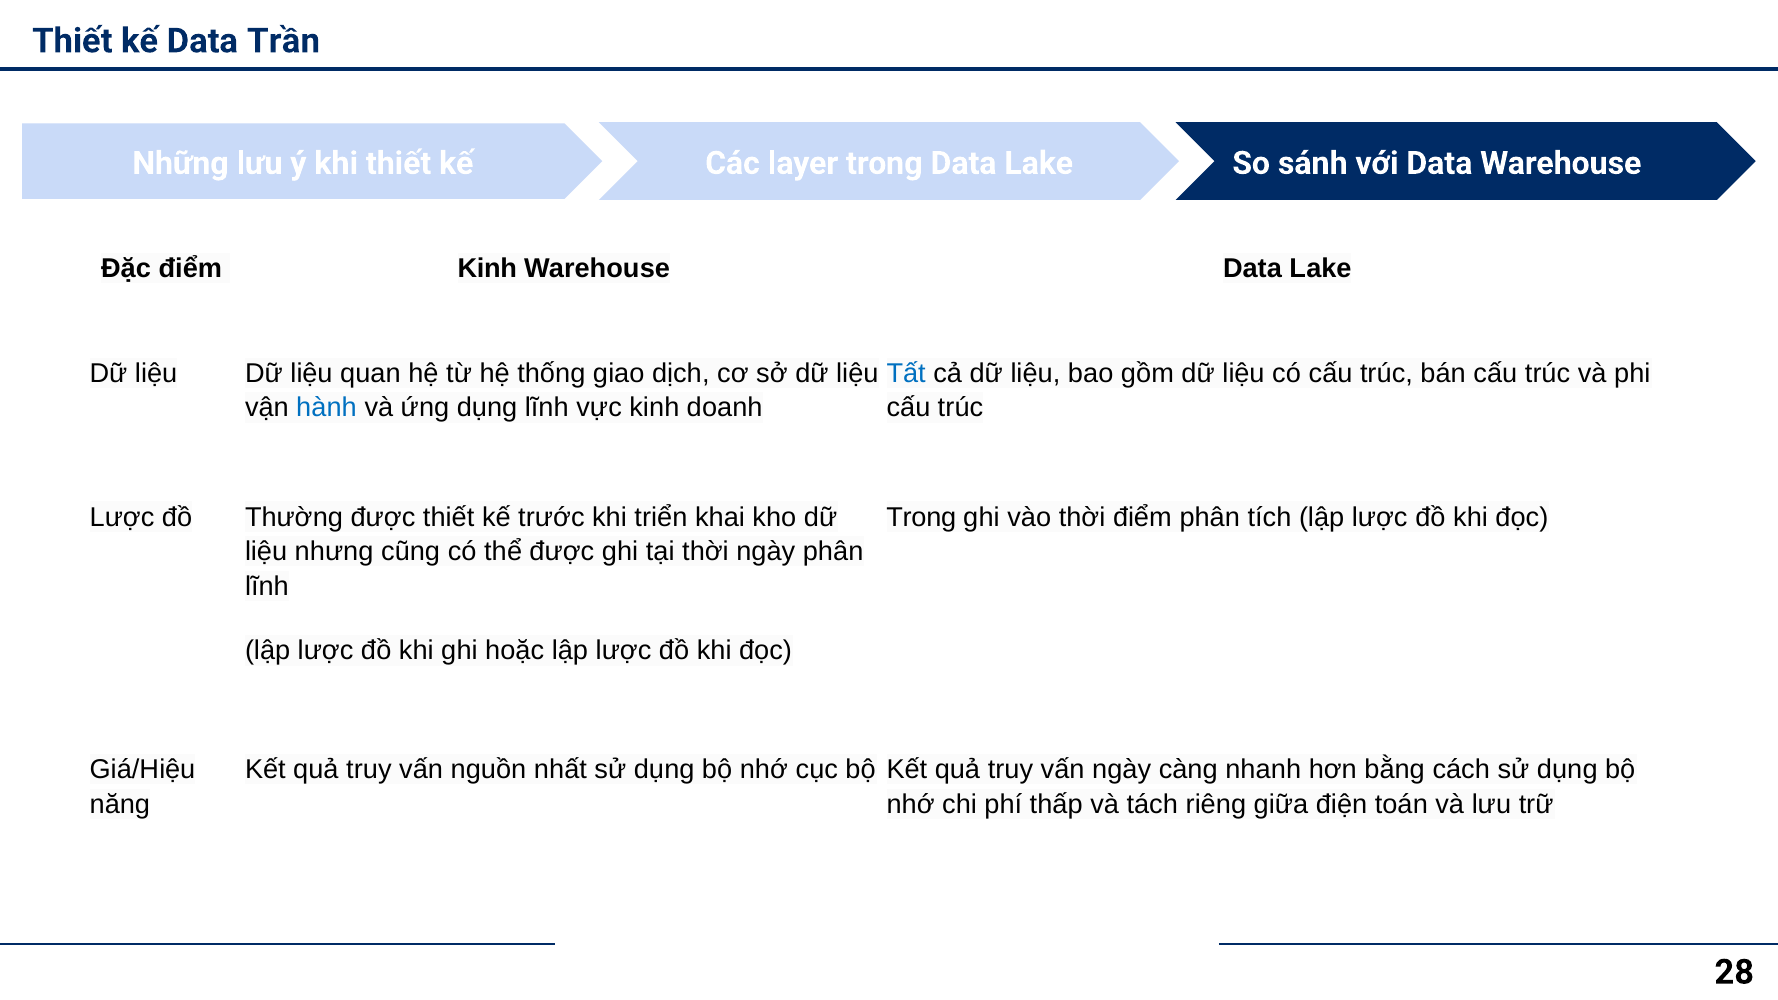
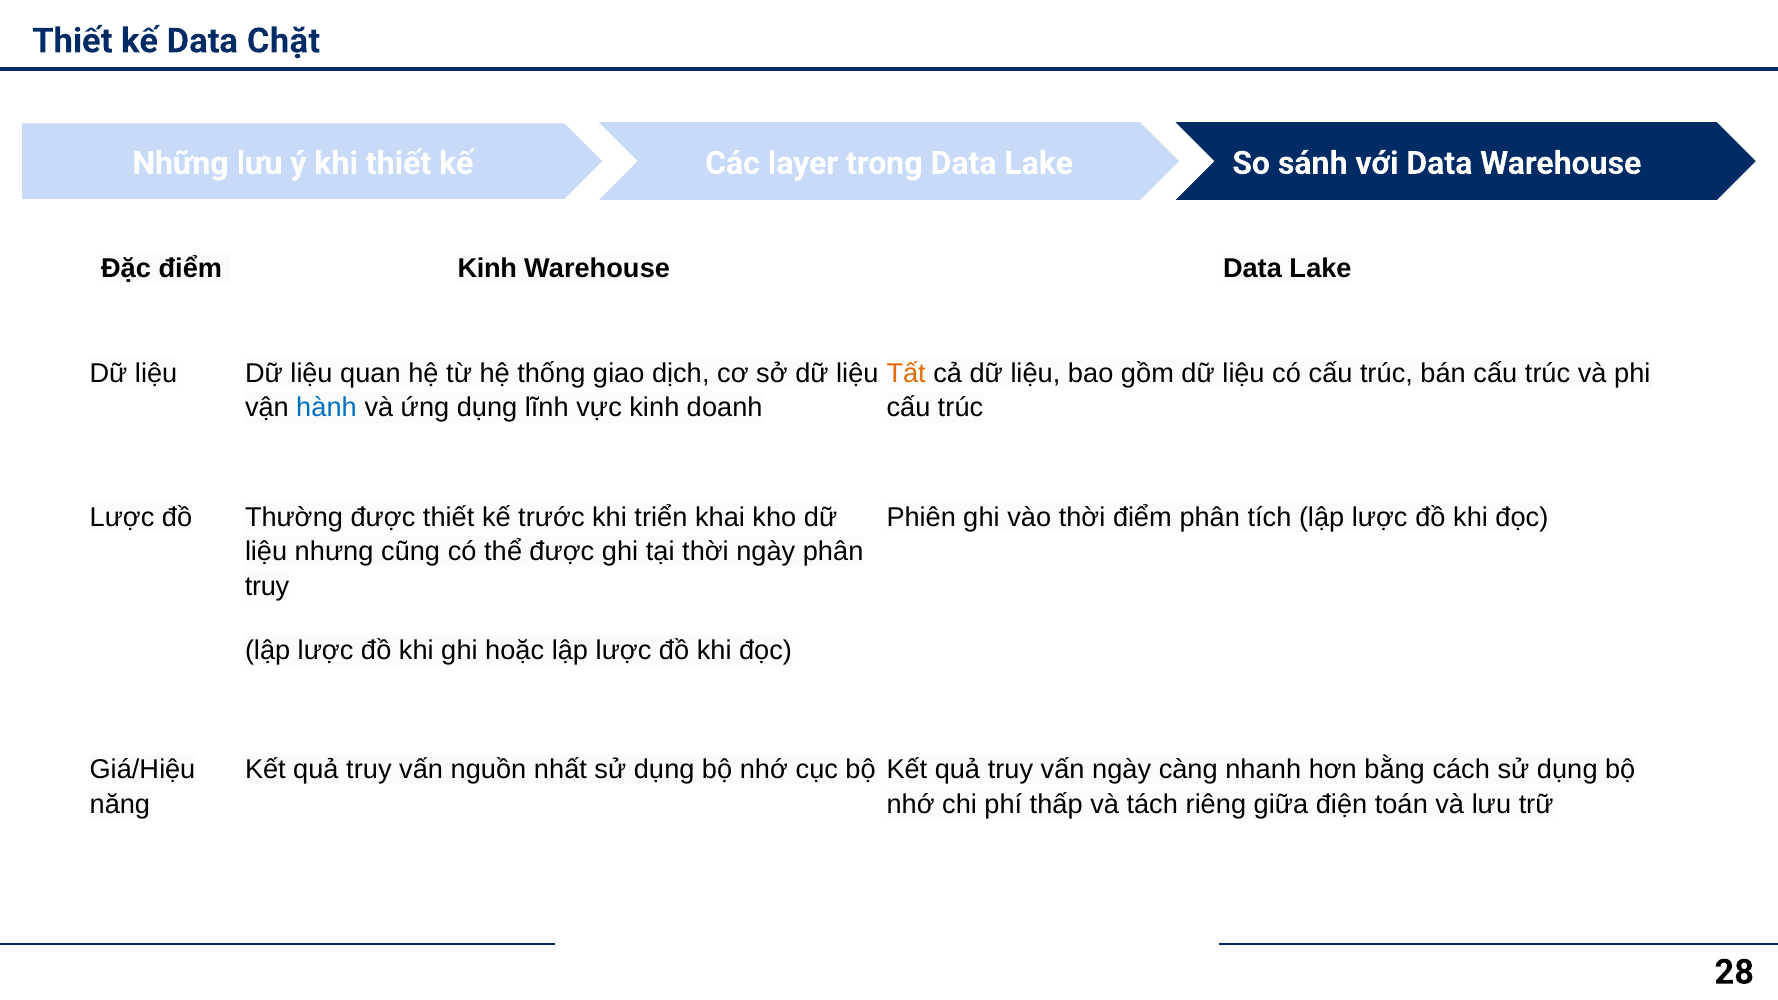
Trần: Trần -> Chặt (284, 41)
Tất colour: blue -> orange (906, 373)
Trong: Trong -> Phiên (921, 517)
lĩnh: lĩnh -> truy (267, 587)
